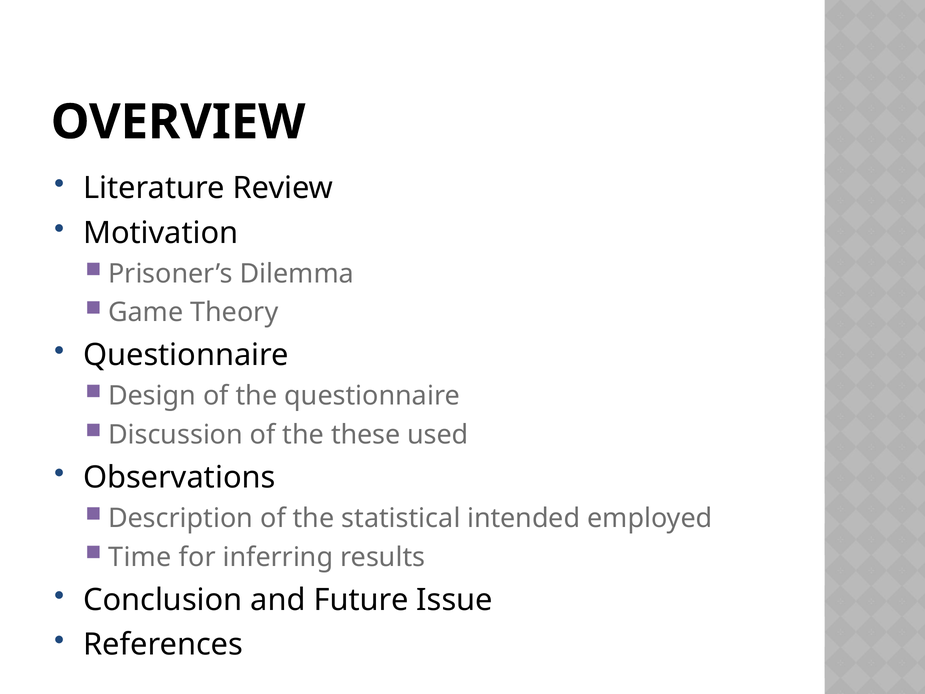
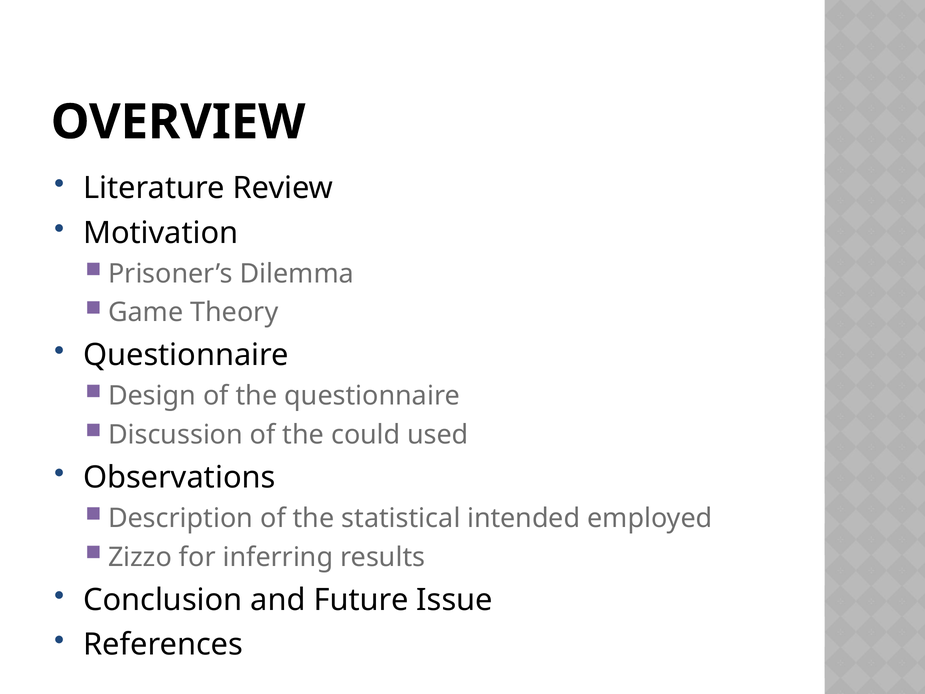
these: these -> could (366, 435)
Time: Time -> Zizzo (140, 557)
